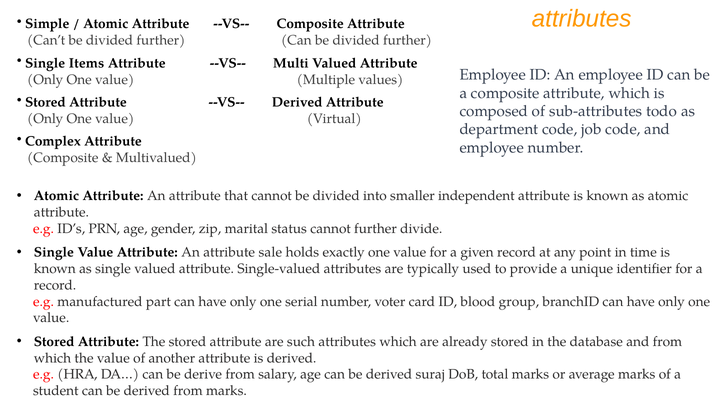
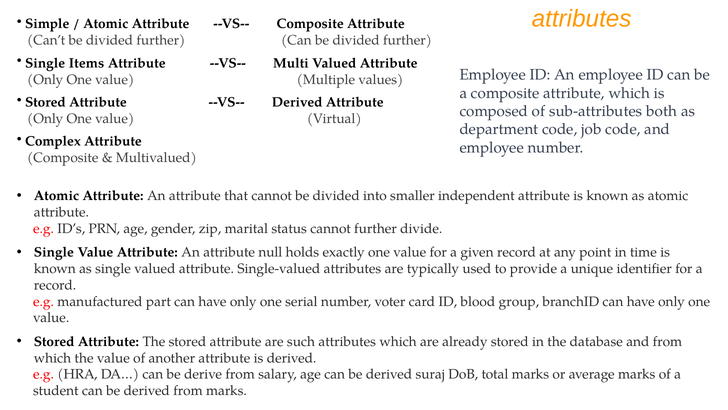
todo: todo -> both (662, 111)
sale: sale -> null (270, 252)
